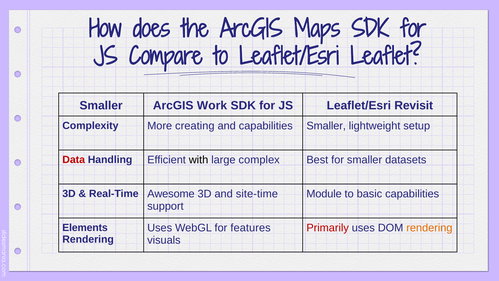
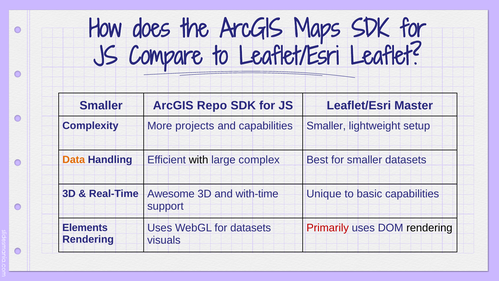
Work: Work -> Repo (212, 106)
Revisit: Revisit -> Master (414, 106)
creating: creating -> projects (195, 126)
Data colour: red -> orange (74, 160)
site-time: site-time -> with-time (257, 194)
Module: Module -> Unique (324, 194)
for features: features -> datasets (251, 228)
rendering colour: orange -> black (429, 228)
